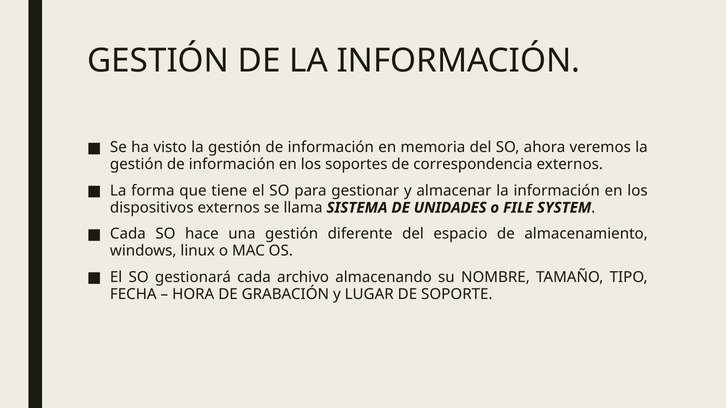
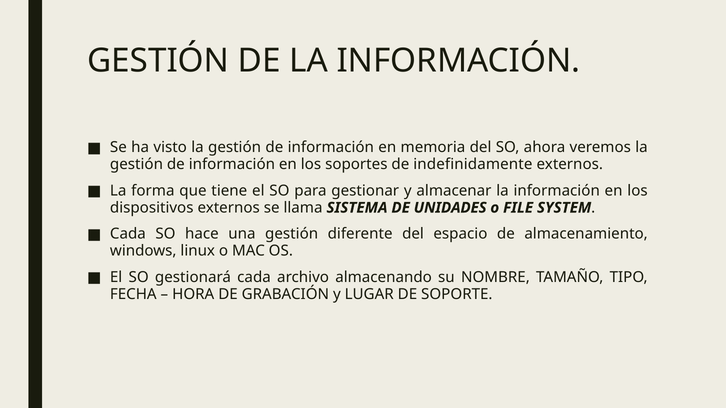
correspondencia: correspondencia -> indefinidamente (473, 165)
